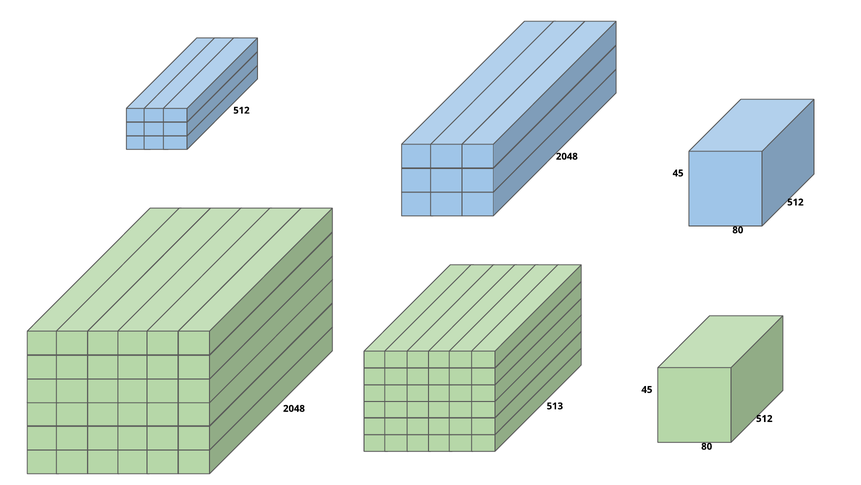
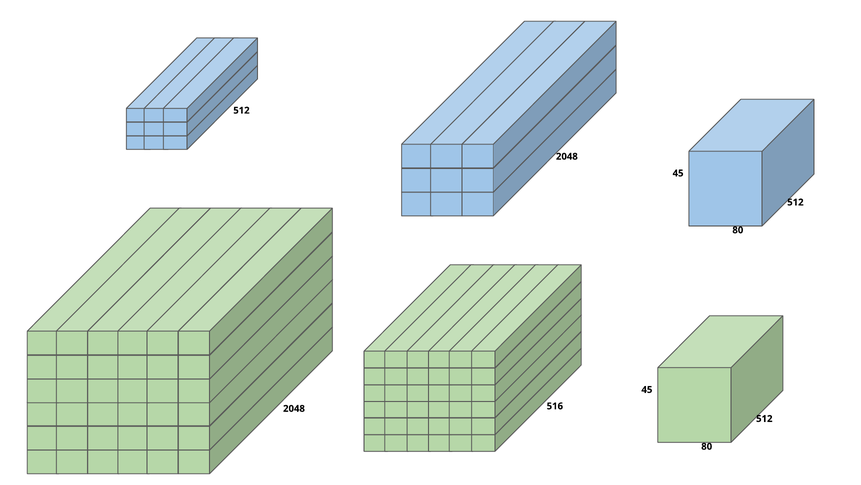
513: 513 -> 516 (555, 406)
